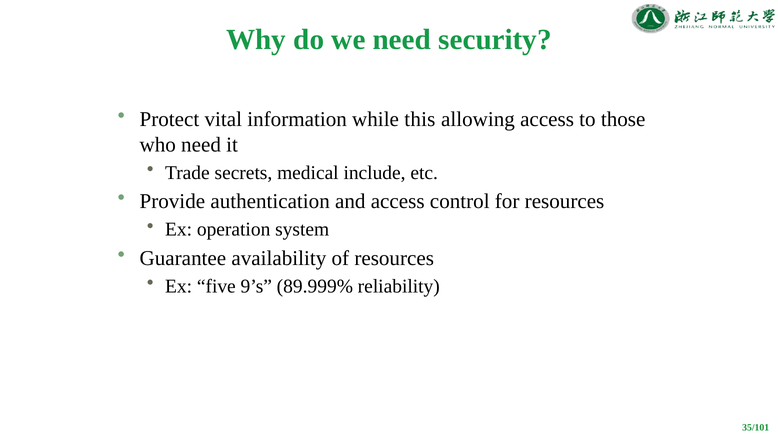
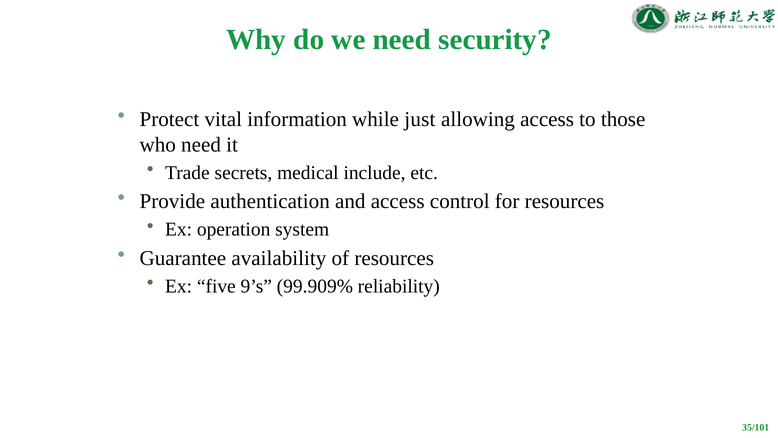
this: this -> just (420, 119)
89.999%: 89.999% -> 99.909% (315, 286)
